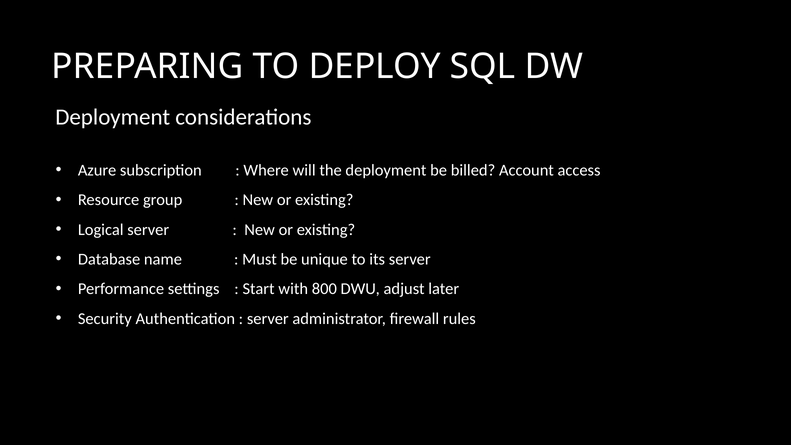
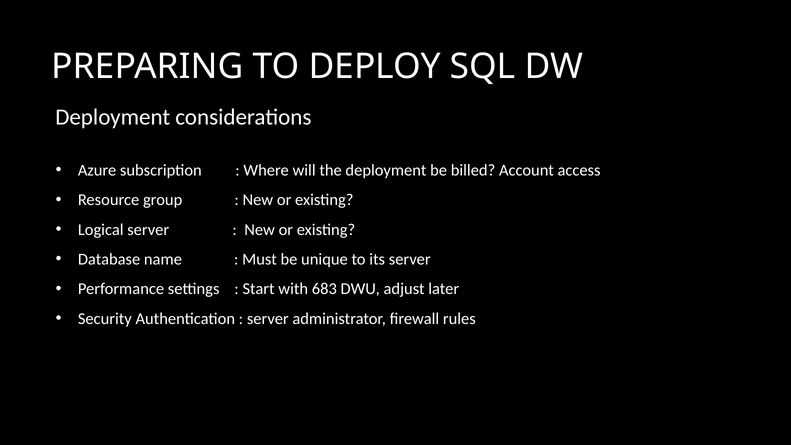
800: 800 -> 683 (324, 289)
